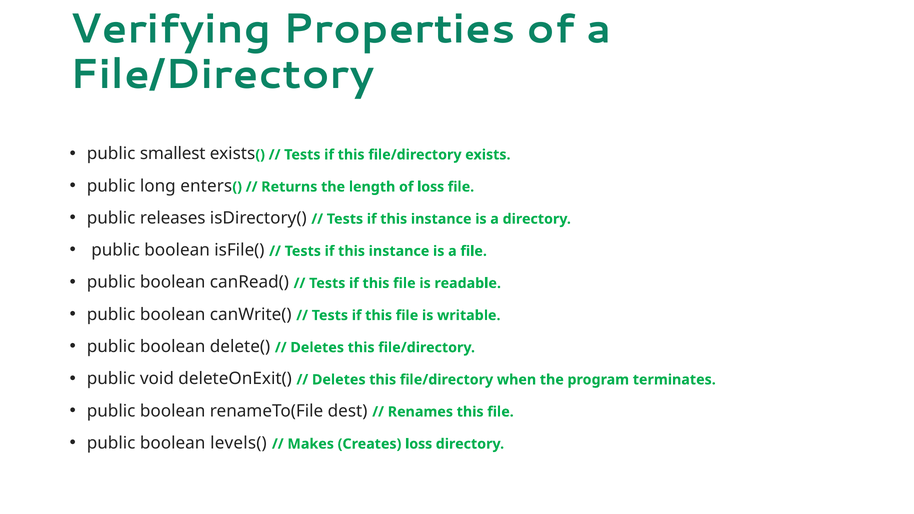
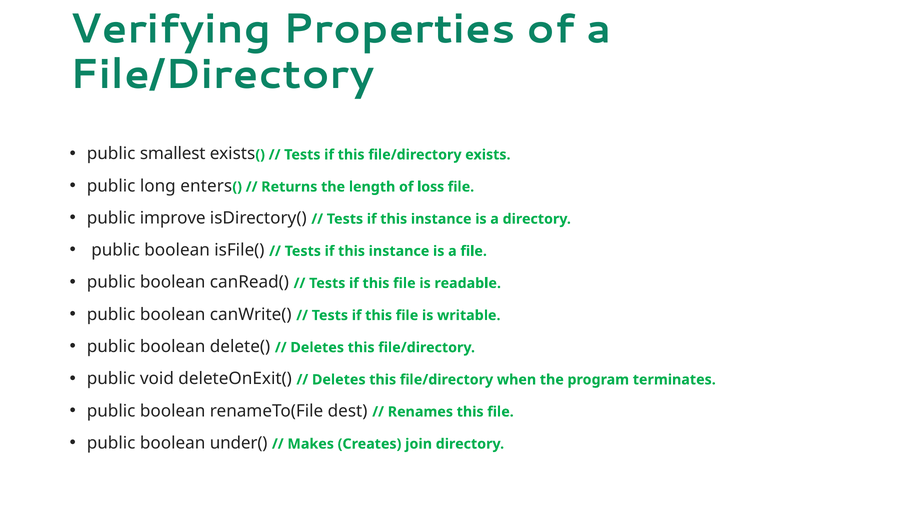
releases: releases -> improve (173, 218)
levels(: levels( -> under( (239, 443)
Creates loss: loss -> join (419, 444)
